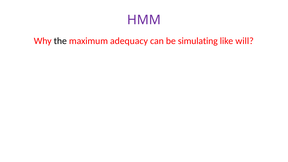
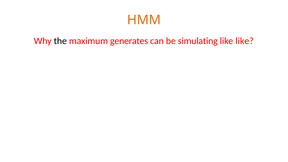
HMM colour: purple -> orange (144, 20)
adequacy: adequacy -> generates (129, 41)
like will: will -> like (245, 41)
